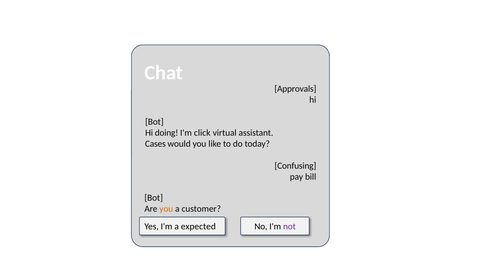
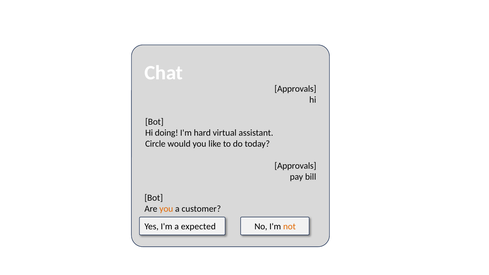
click: click -> hard (202, 133)
Cases: Cases -> Circle (155, 144)
Confusing: Confusing -> Approvals (295, 166)
not colour: purple -> orange (289, 226)
